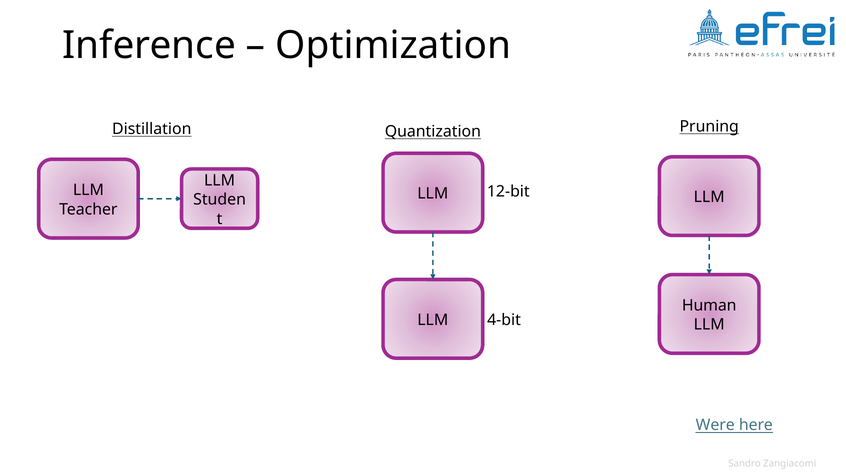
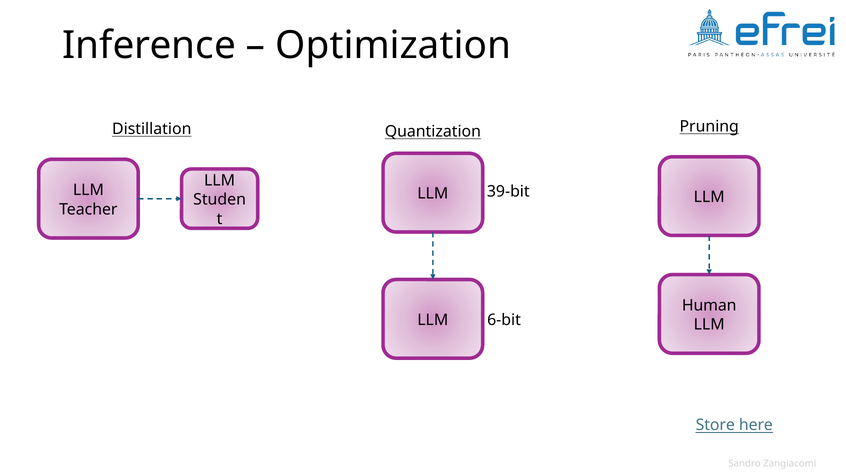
12-bit: 12-bit -> 39-bit (508, 192)
4-bit: 4-bit -> 6-bit (504, 320)
Were: Were -> Store (715, 425)
